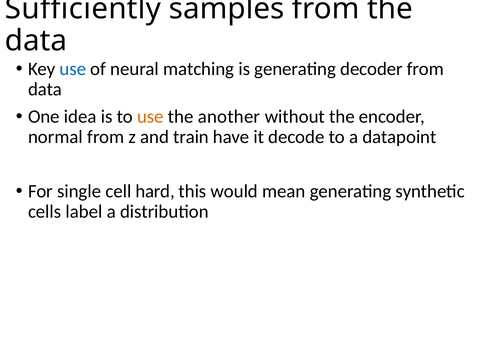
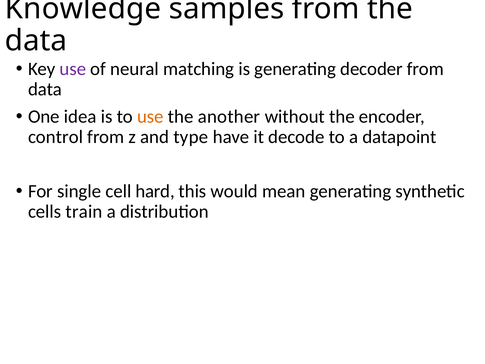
Sufficiently: Sufficiently -> Knowledge (83, 9)
use colour: blue -> purple (73, 69)
normal: normal -> control (56, 137)
train: train -> type (191, 137)
label: label -> train (84, 211)
